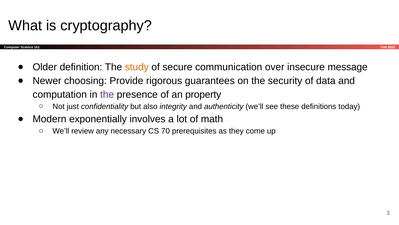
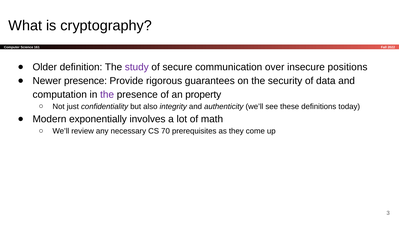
study colour: orange -> purple (137, 67)
message: message -> positions (348, 67)
Newer choosing: choosing -> presence (86, 81)
